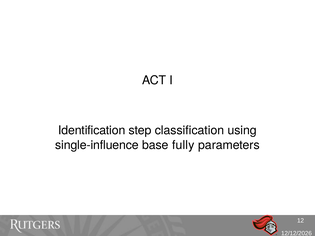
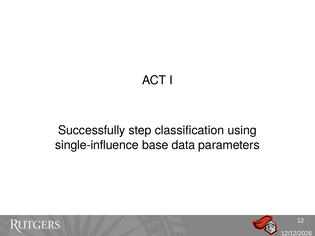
Identification: Identification -> Successfully (92, 131)
fully: fully -> data (183, 145)
